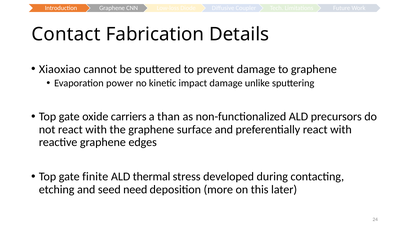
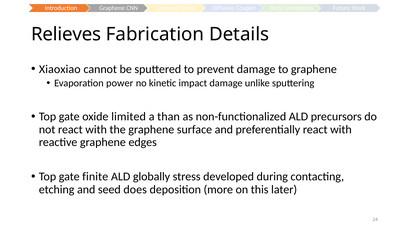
Contact: Contact -> Relieves (66, 34)
carriers: carriers -> limited (129, 117)
thermal: thermal -> globally (152, 177)
need: need -> does (135, 190)
